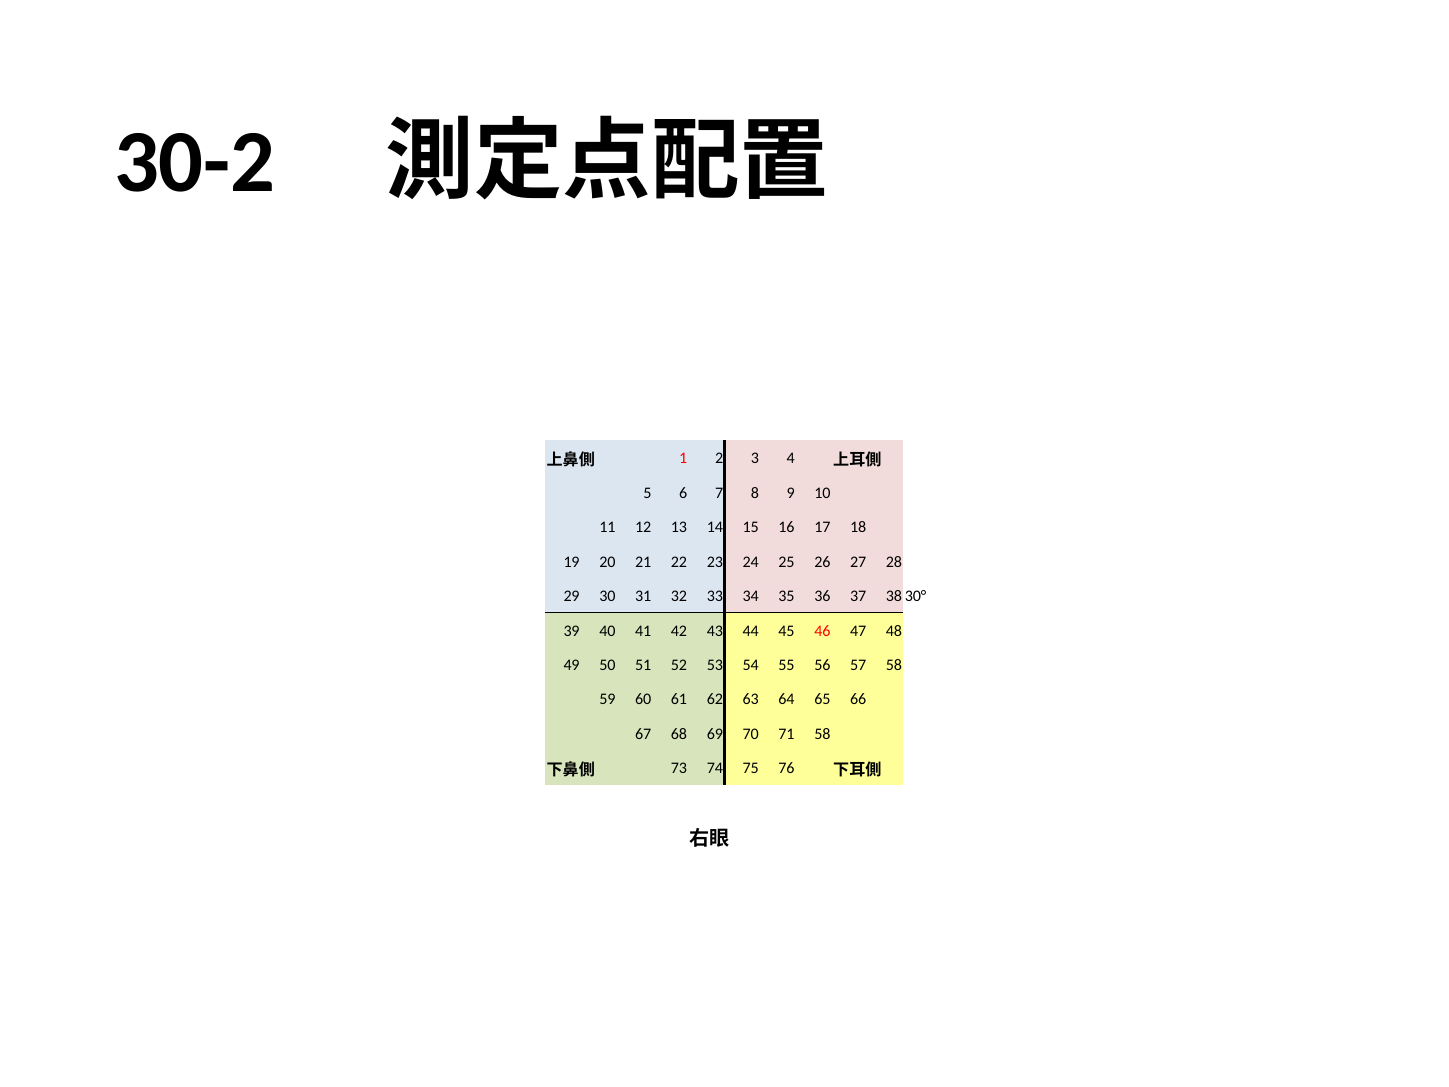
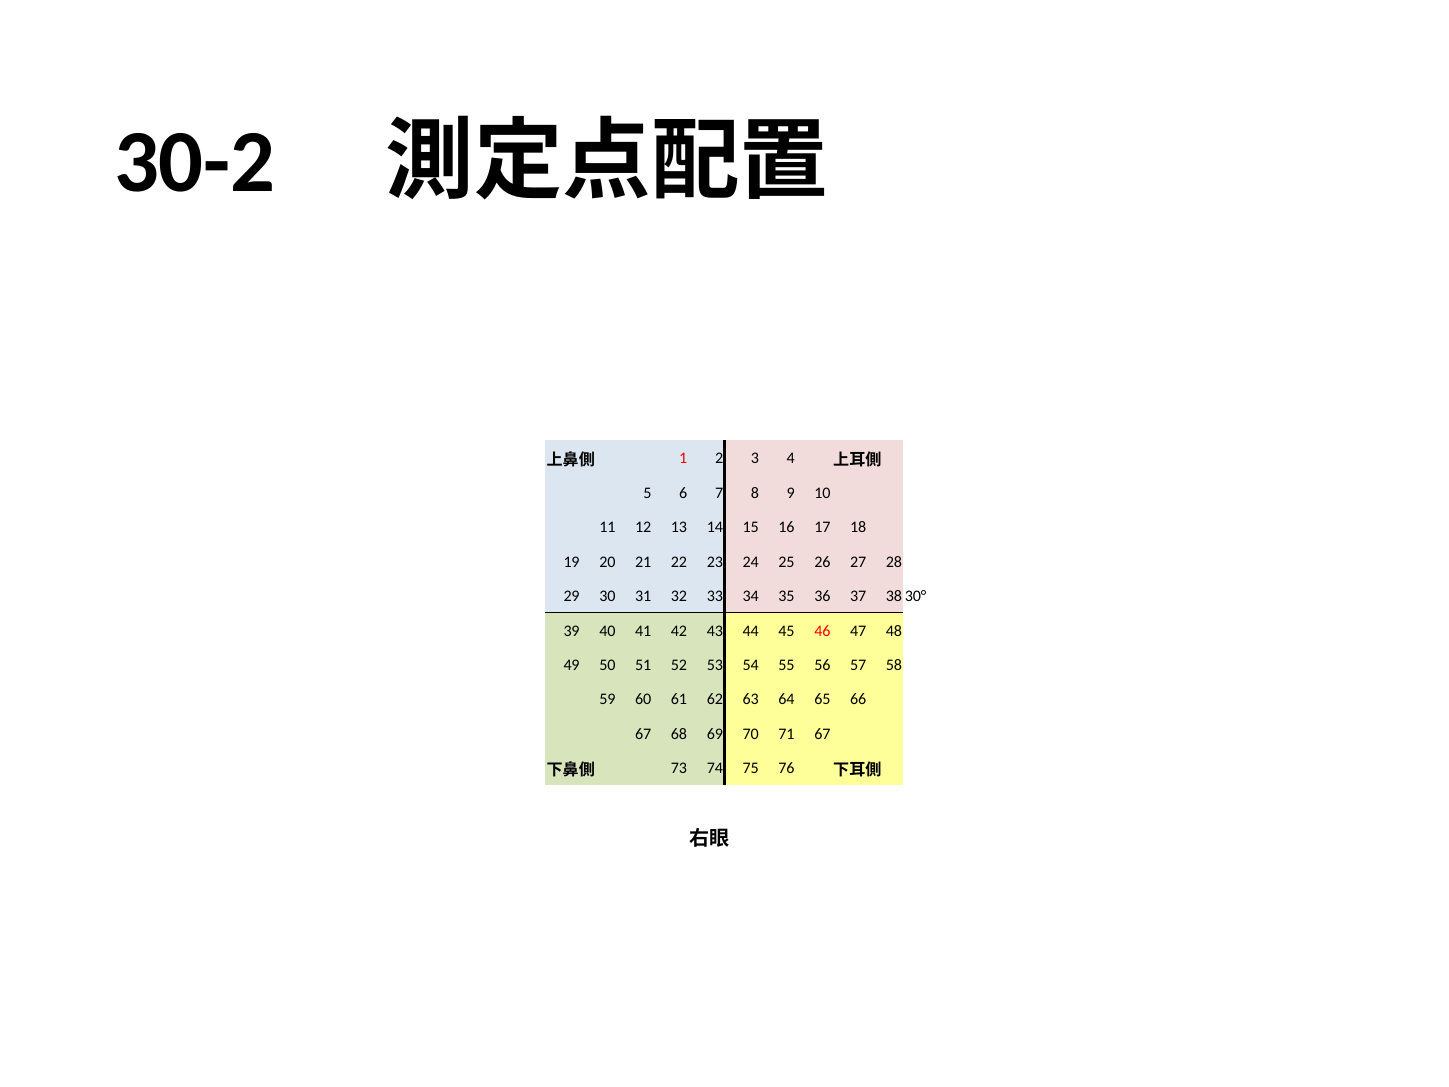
71 58: 58 -> 67 (822, 734)
